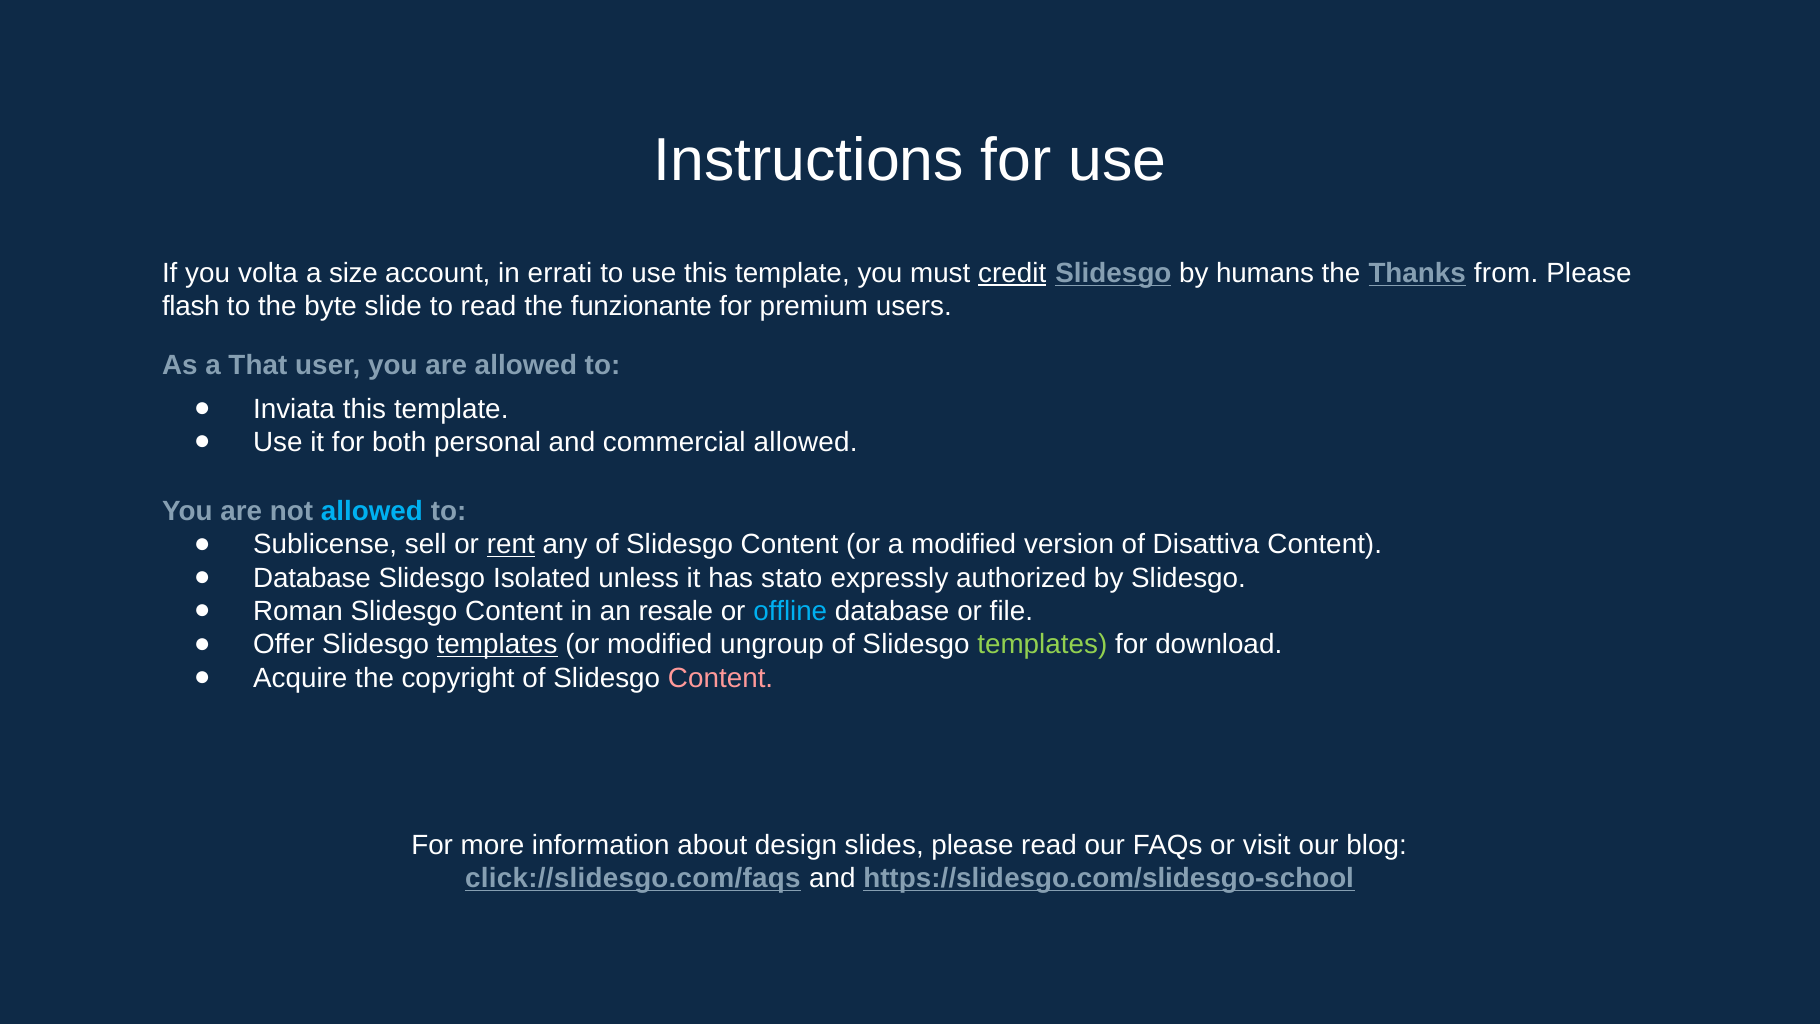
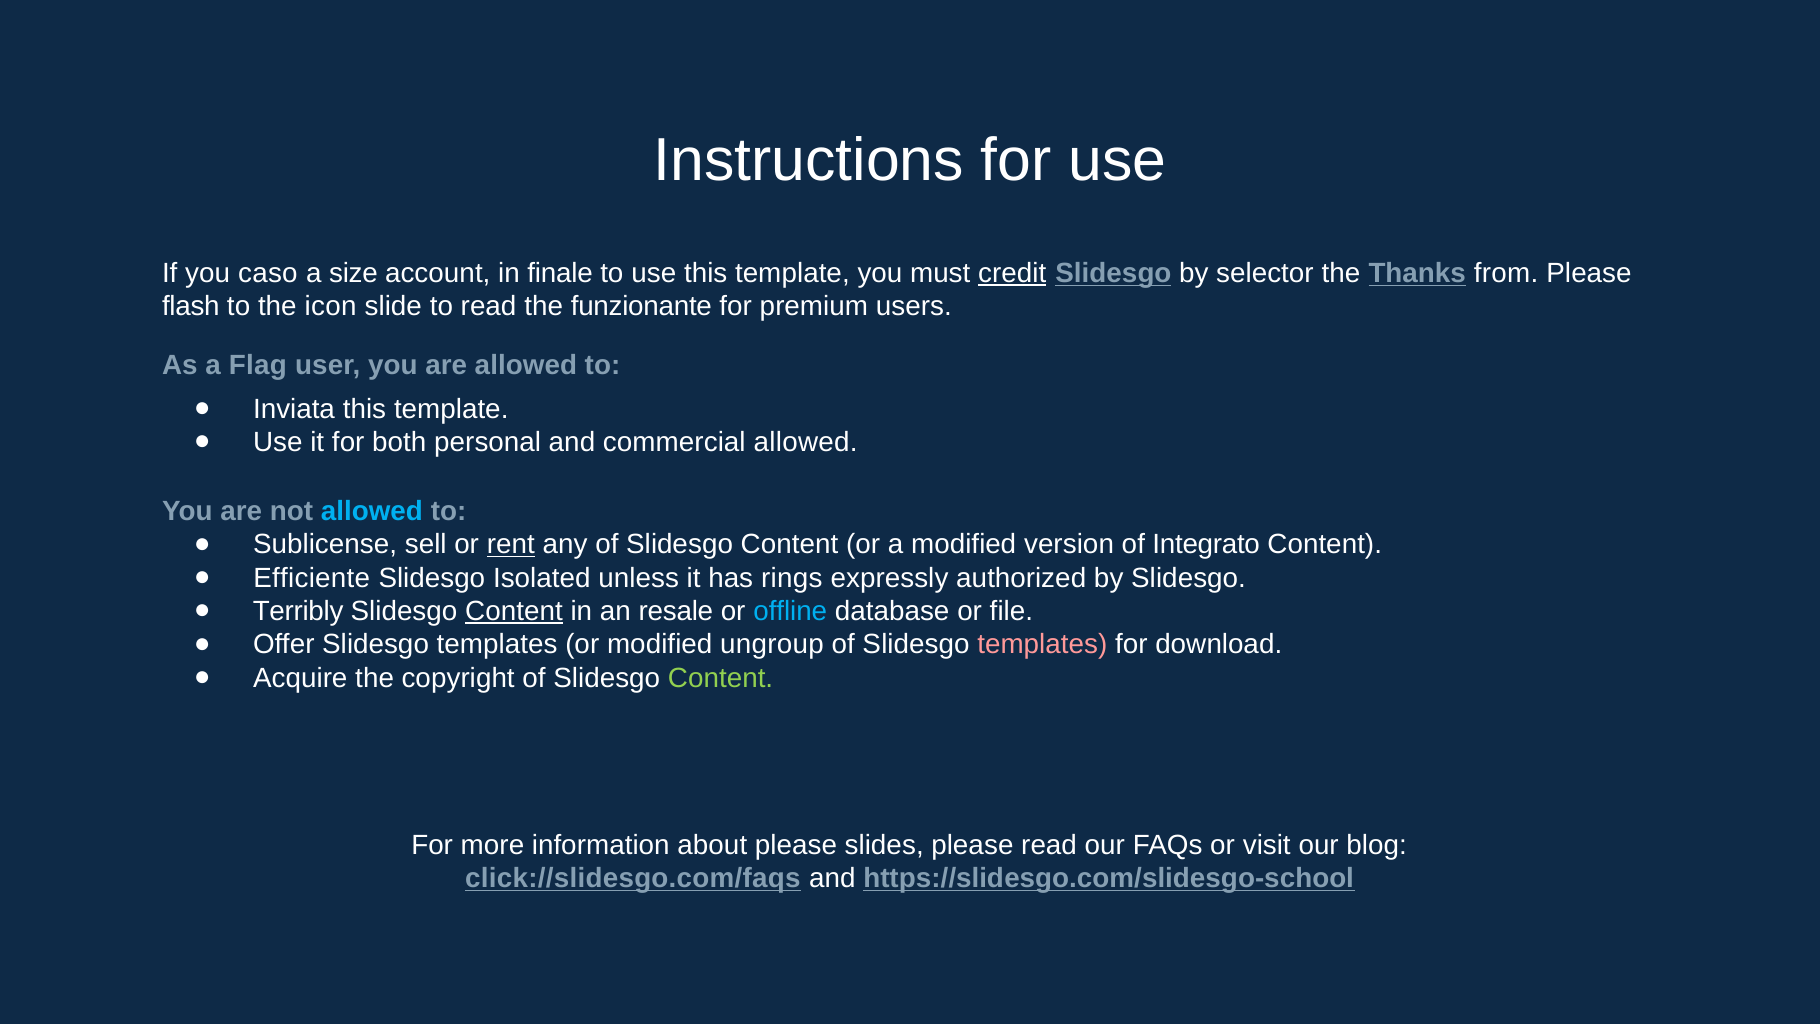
volta: volta -> caso (268, 273)
errati: errati -> finale (560, 273)
humans: humans -> selector (1265, 273)
byte: byte -> icon (331, 307)
That: That -> Flag (258, 365)
Disattiva: Disattiva -> Integrato (1206, 544)
Database: Database -> Efficiente (312, 578)
stato: stato -> rings (792, 578)
Roman: Roman -> Terribly (298, 611)
Content underline: none -> present (514, 611)
templates underline: present -> none (497, 645)
templates colour: light green -> pink (1042, 645)
Content colour: pink -> light green (721, 678)
about design: design -> please (796, 845)
